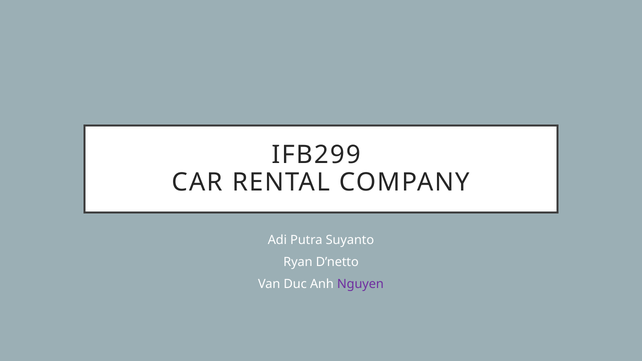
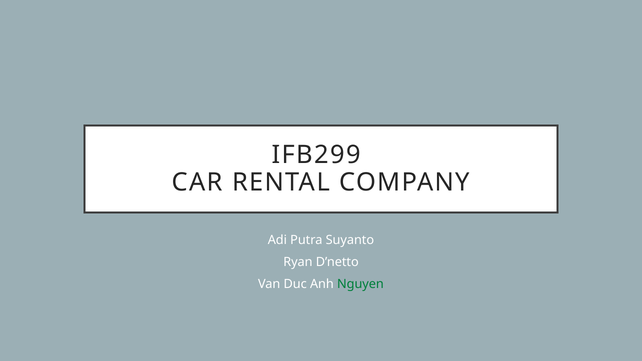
Nguyen colour: purple -> green (360, 284)
